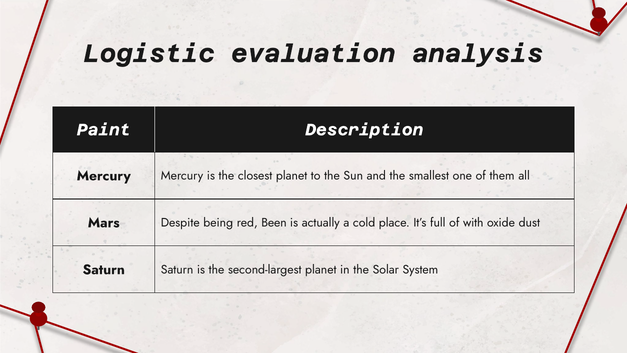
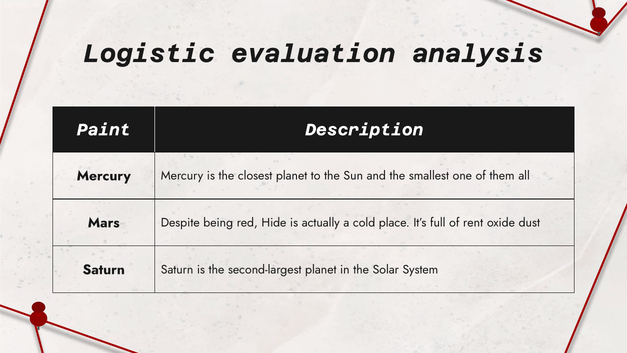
Been: Been -> Hide (274, 222)
with: with -> rent (473, 222)
